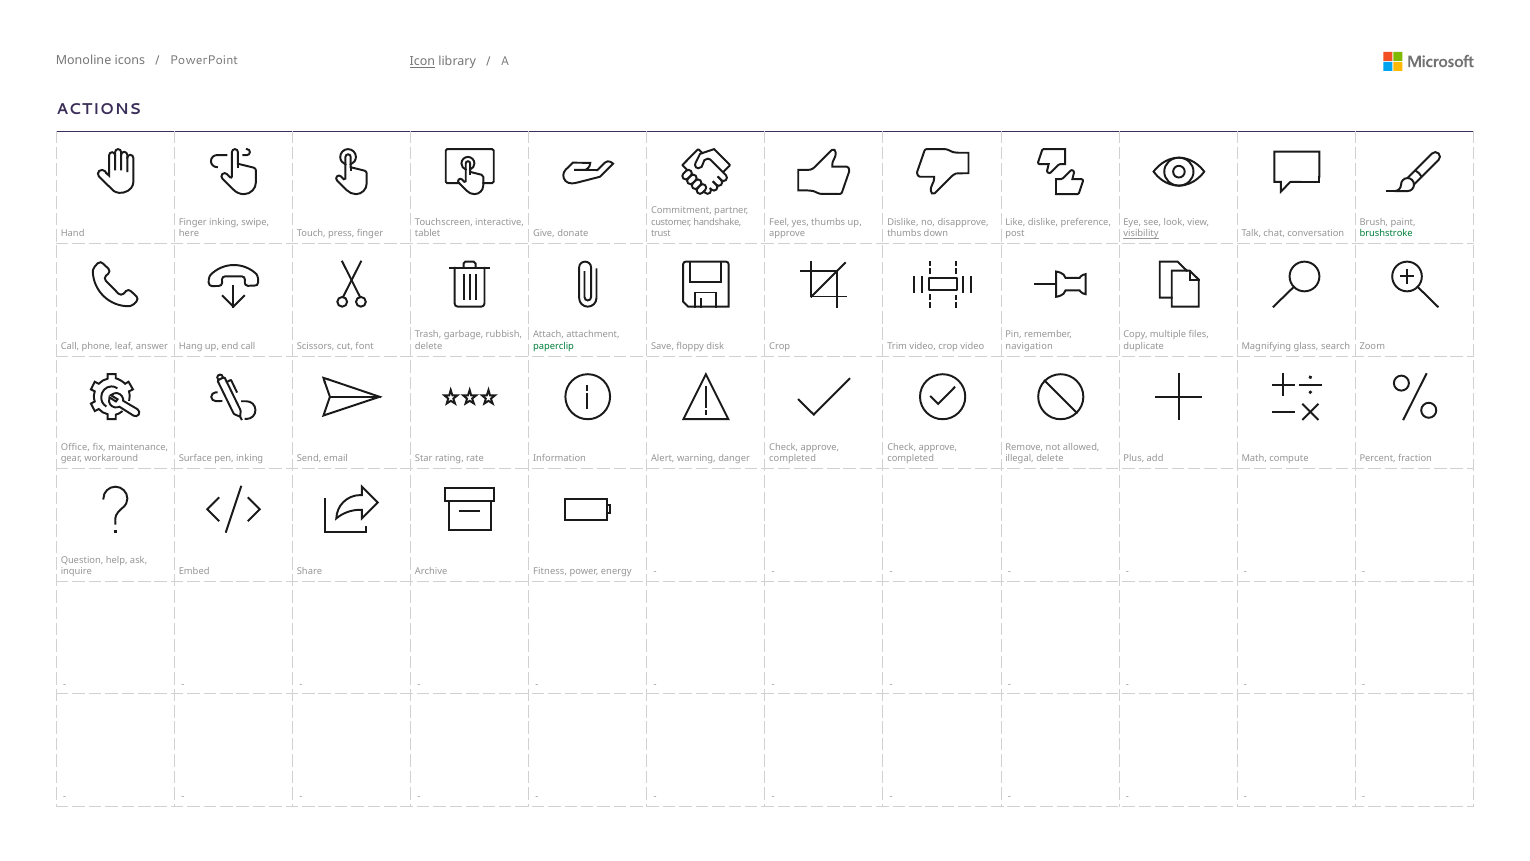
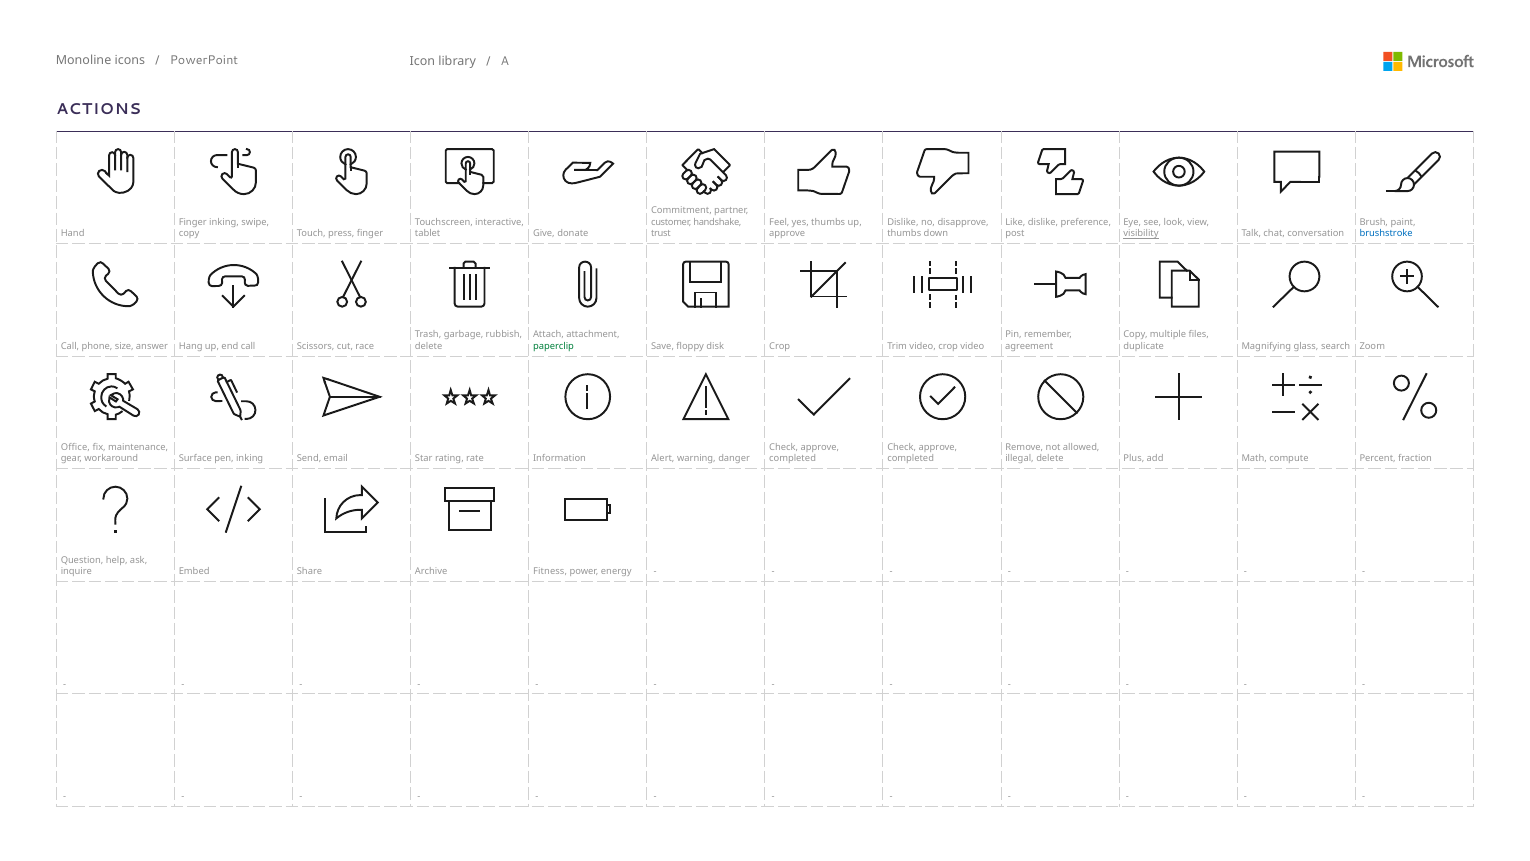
Icon underline: present -> none (422, 62)
here: here -> copy (189, 234)
brushstroke colour: green -> blue (1386, 234)
leaf: leaf -> size (124, 346)
font: font -> race (365, 346)
navigation: navigation -> agreement (1029, 346)
